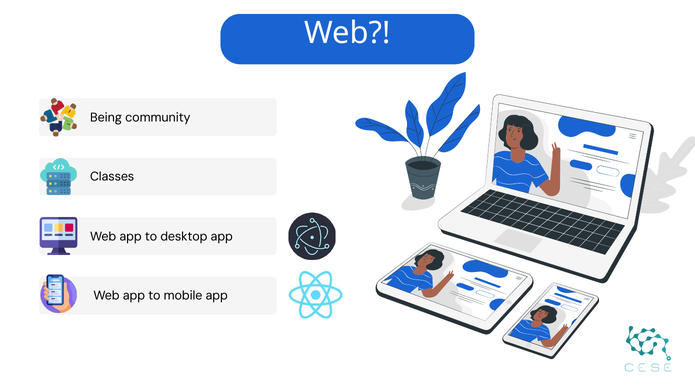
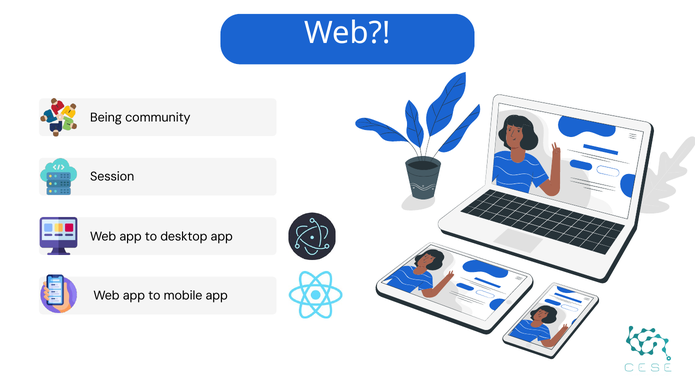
Classes: Classes -> Session (112, 176)
